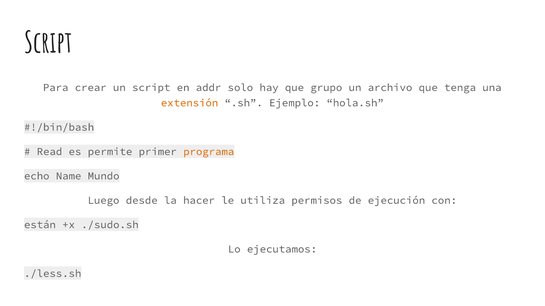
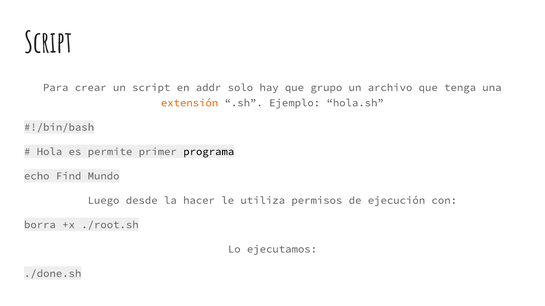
Read: Read -> Hola (49, 152)
programa colour: orange -> black (209, 152)
Name: Name -> Find (69, 176)
están: están -> borra (40, 225)
./sudo.sh: ./sudo.sh -> ./root.sh (110, 225)
./less.sh: ./less.sh -> ./done.sh (53, 274)
